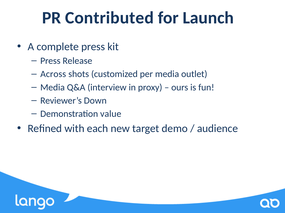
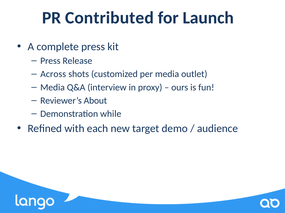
Down: Down -> About (95, 101)
value: value -> while (111, 114)
